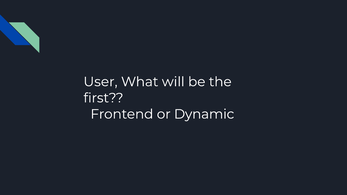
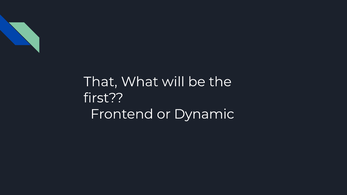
User: User -> That (100, 82)
